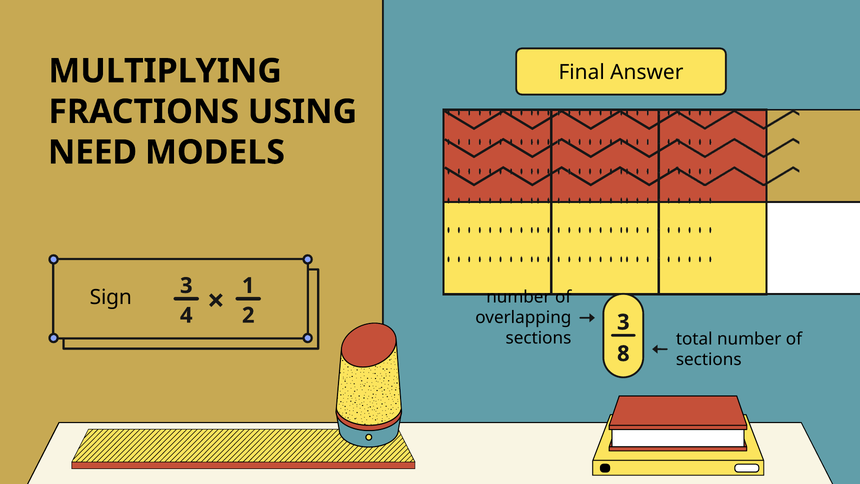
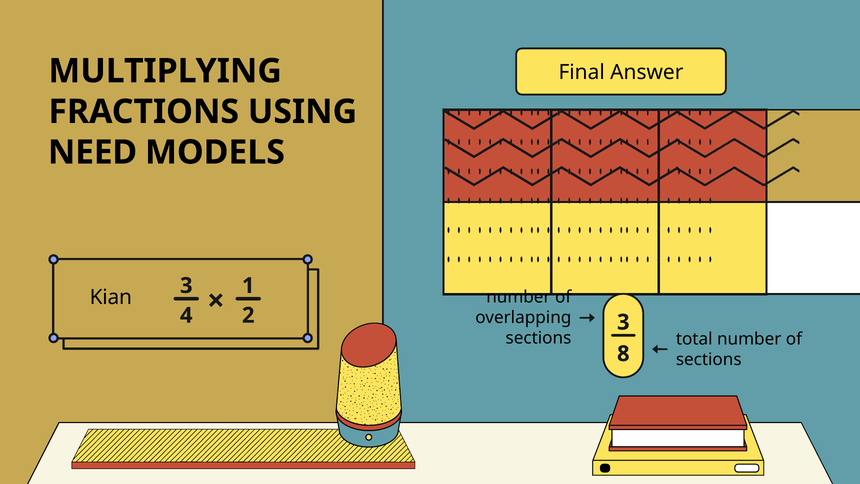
Sign: Sign -> Kian (111, 297)
